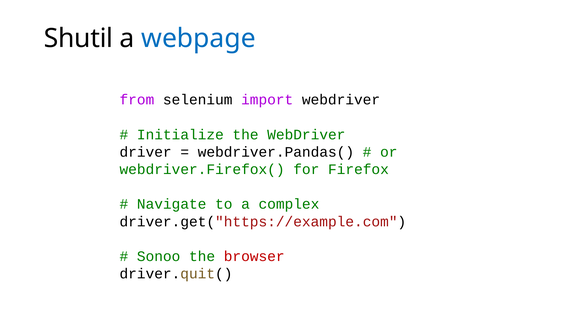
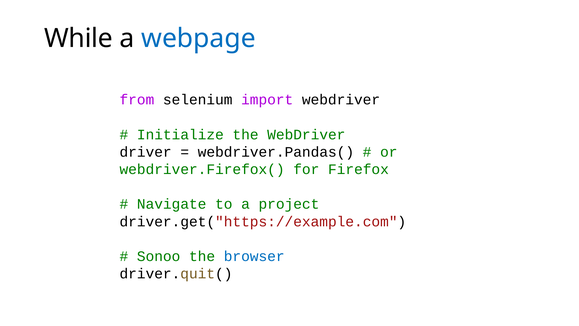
Shutil: Shutil -> While (78, 38)
complex: complex -> project (289, 204)
browser colour: red -> blue (254, 256)
